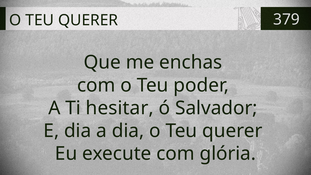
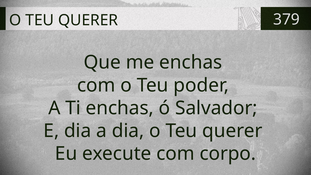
Ti hesitar: hesitar -> enchas (120, 108)
glória: glória -> corpo (228, 154)
